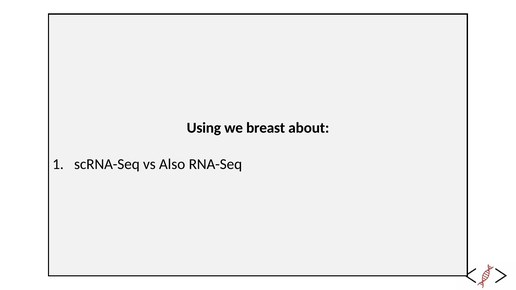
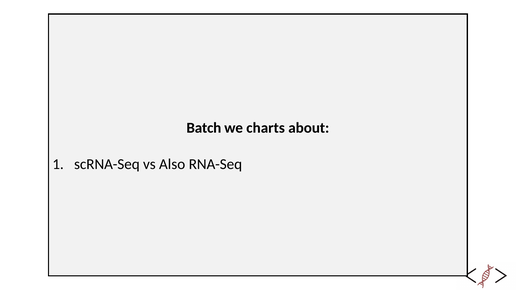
Using: Using -> Batch (204, 128)
breast: breast -> charts (266, 128)
